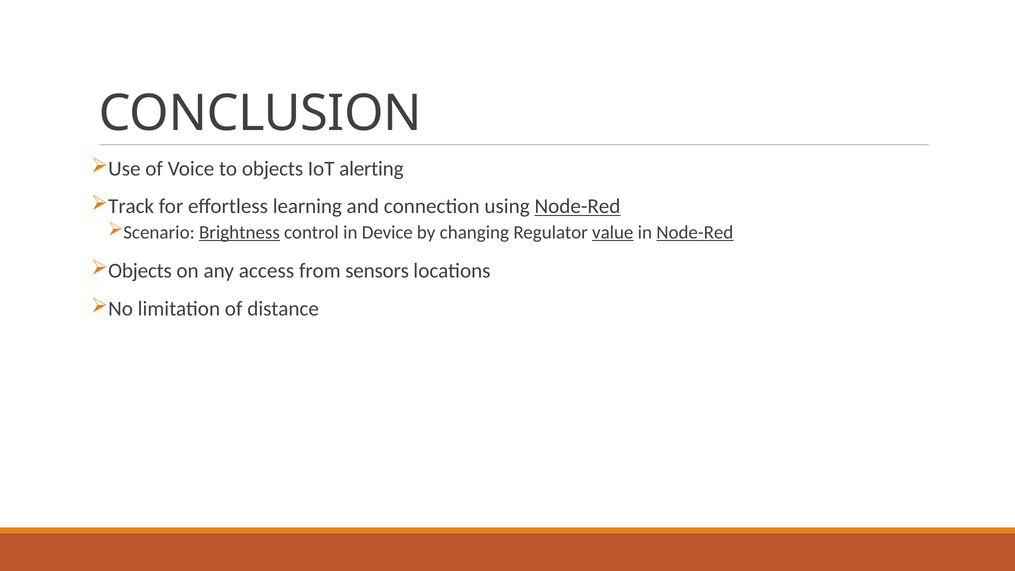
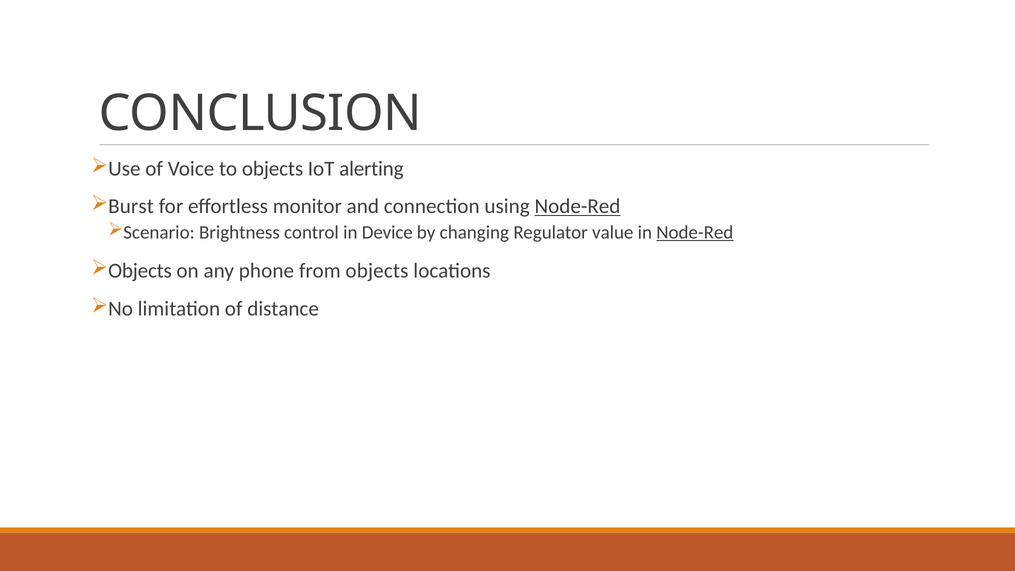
Track: Track -> Burst (131, 206)
learning: learning -> monitor (307, 206)
Brightness underline: present -> none (239, 232)
value underline: present -> none (613, 232)
access: access -> phone (266, 271)
from sensors: sensors -> objects (377, 271)
